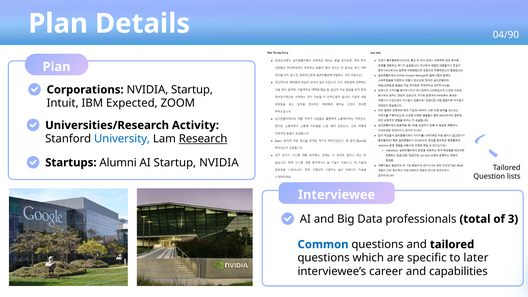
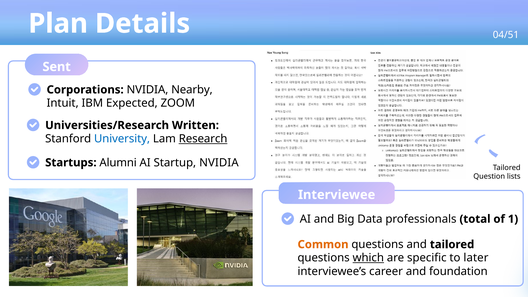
04/90: 04/90 -> 04/51 (506, 35)
Plan: Plan -> Sent (57, 67)
NVIDIA Startup: Startup -> Nearby (192, 90)
Activity: Activity -> Written (195, 125)
3: 3 -> 1 (513, 219)
Common colour: blue -> orange (323, 244)
which underline: none -> present (368, 258)
capabilities: capabilities -> foundation (458, 271)
